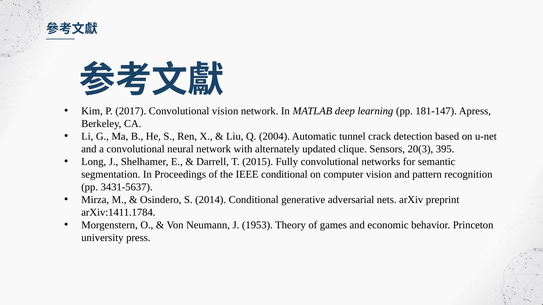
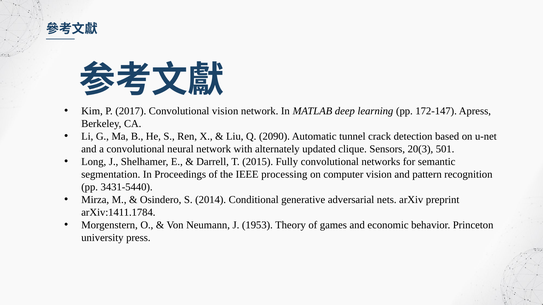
181-147: 181-147 -> 172-147 (436, 111)
2004: 2004 -> 2090 (274, 137)
395: 395 -> 501 (445, 149)
IEEE conditional: conditional -> processing (284, 175)
3431-5637: 3431-5637 -> 3431-5440 (127, 187)
